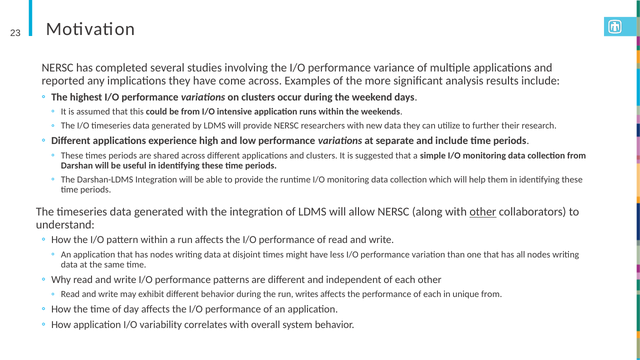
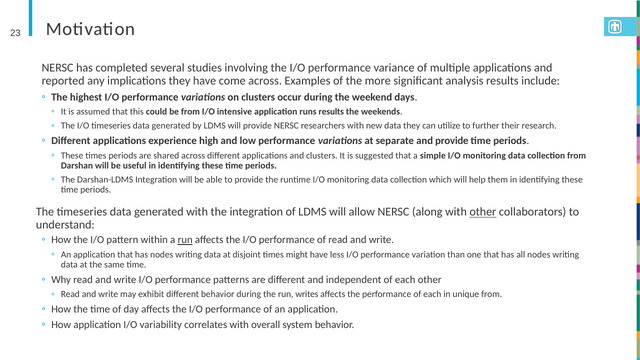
runs within: within -> results (331, 112)
and include: include -> provide (452, 141)
run underline: none -> present (185, 240)
